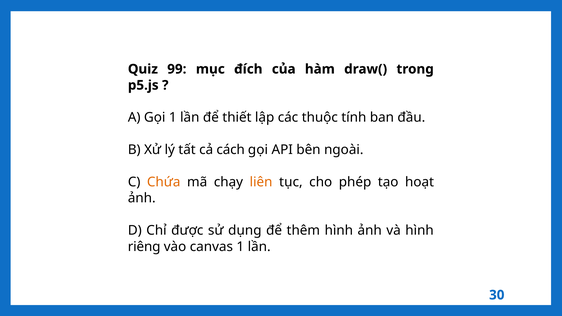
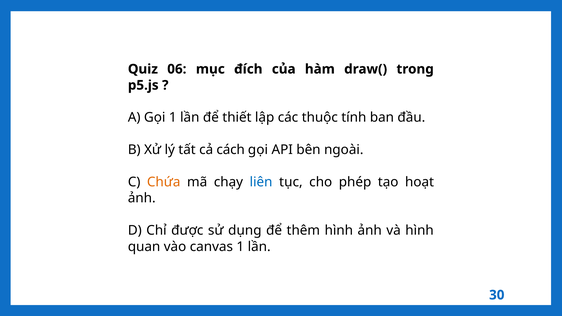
99: 99 -> 06 (177, 69)
liên colour: orange -> blue (261, 182)
riêng: riêng -> quan (144, 247)
